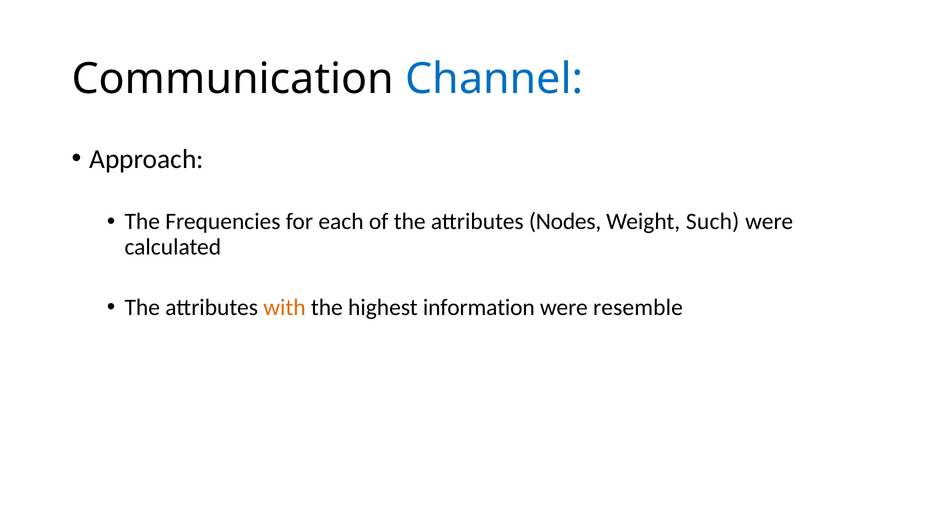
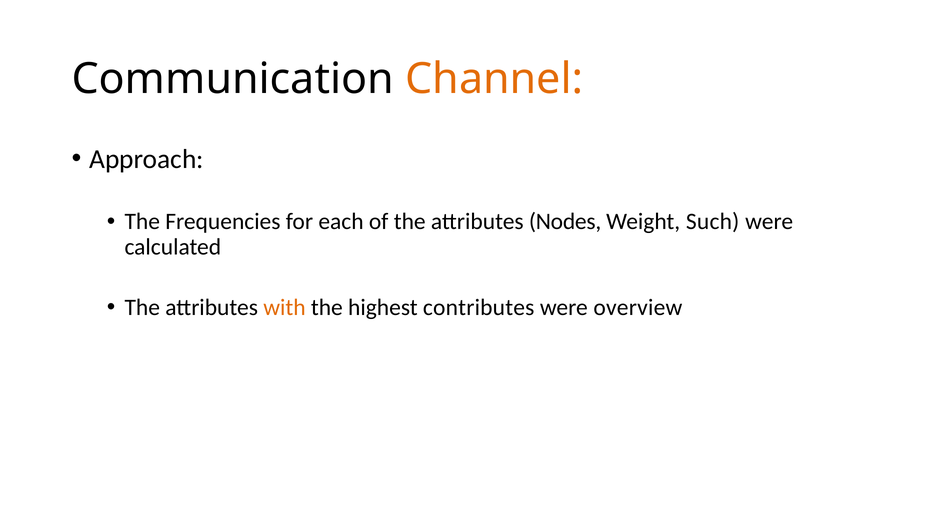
Channel colour: blue -> orange (494, 79)
information: information -> contributes (479, 307)
resemble: resemble -> overview (638, 307)
